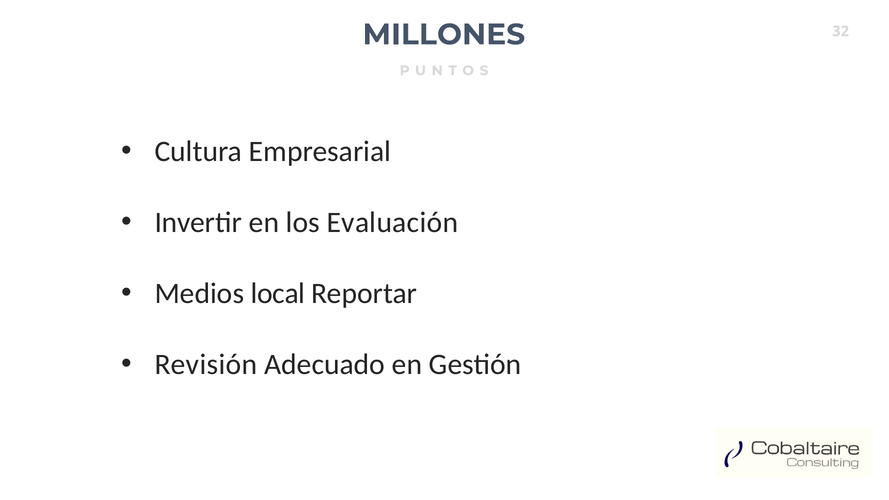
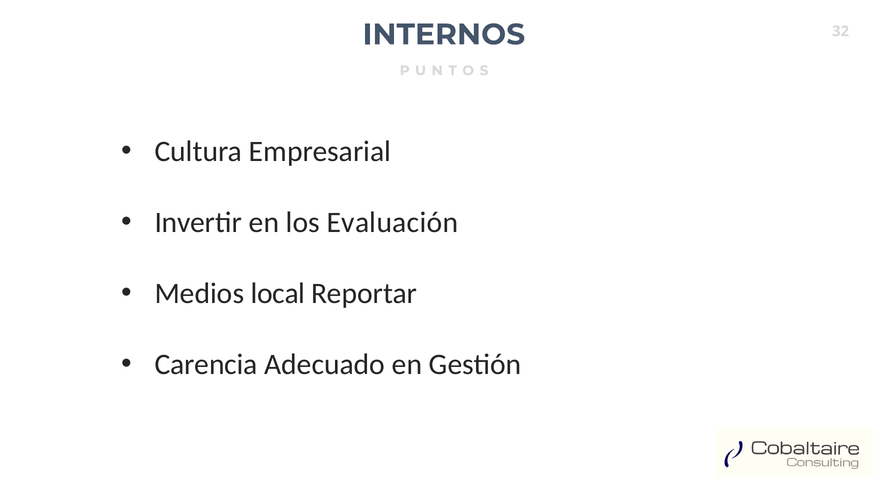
MILLONES: MILLONES -> INTERNOS (444, 35)
Revisión: Revisión -> Carencia (206, 365)
